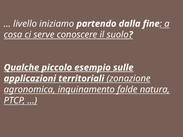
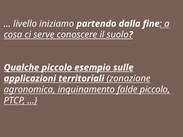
falde natura: natura -> piccolo (155, 90)
